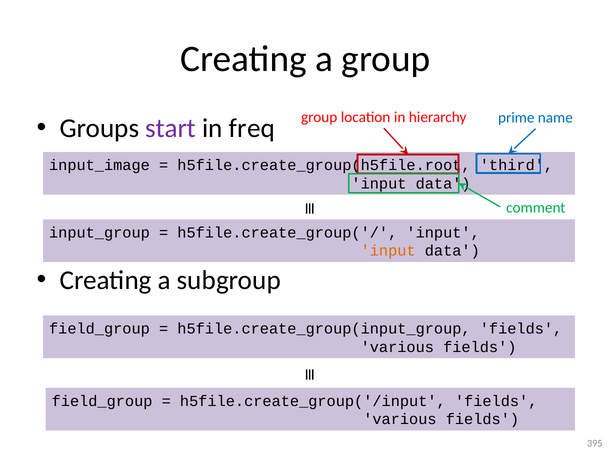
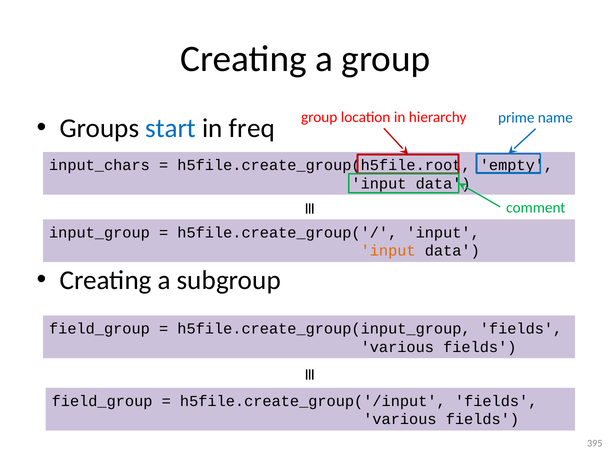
start colour: purple -> blue (171, 128)
input_image: input_image -> input_chars (99, 165)
third: third -> empty (516, 165)
